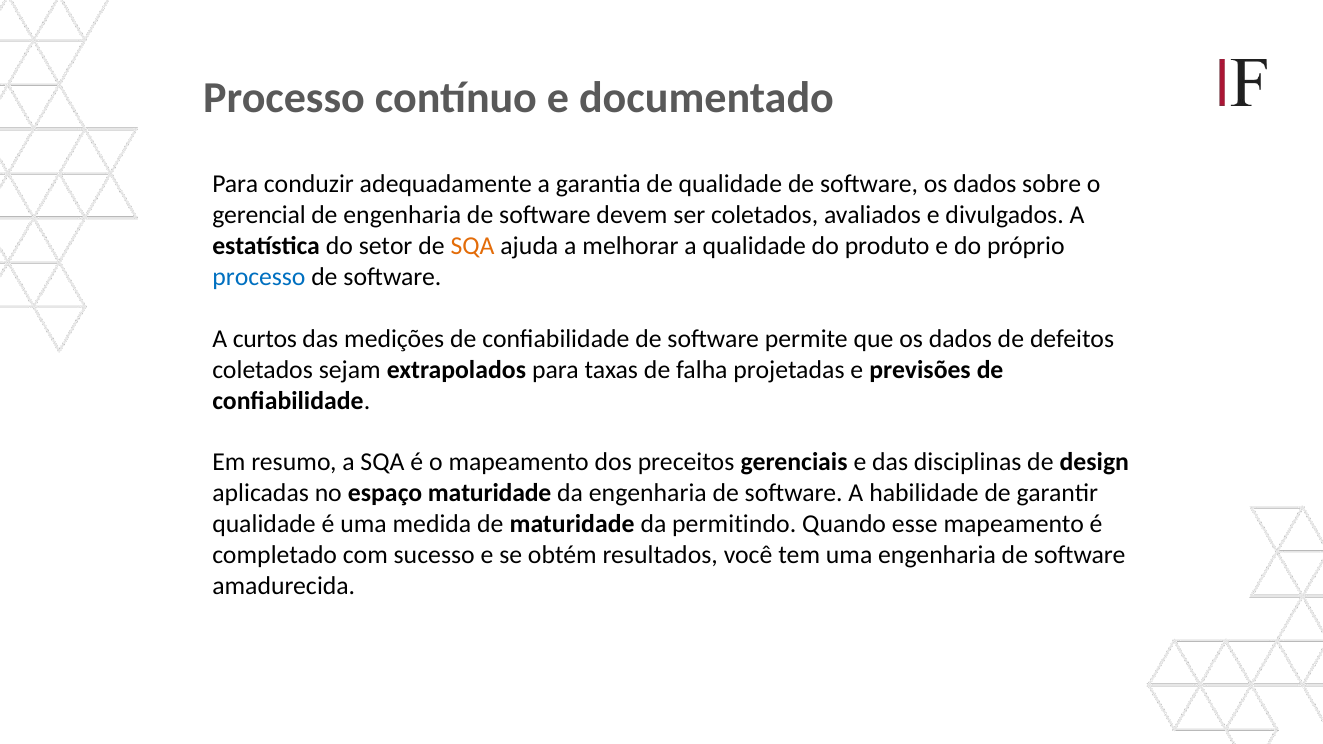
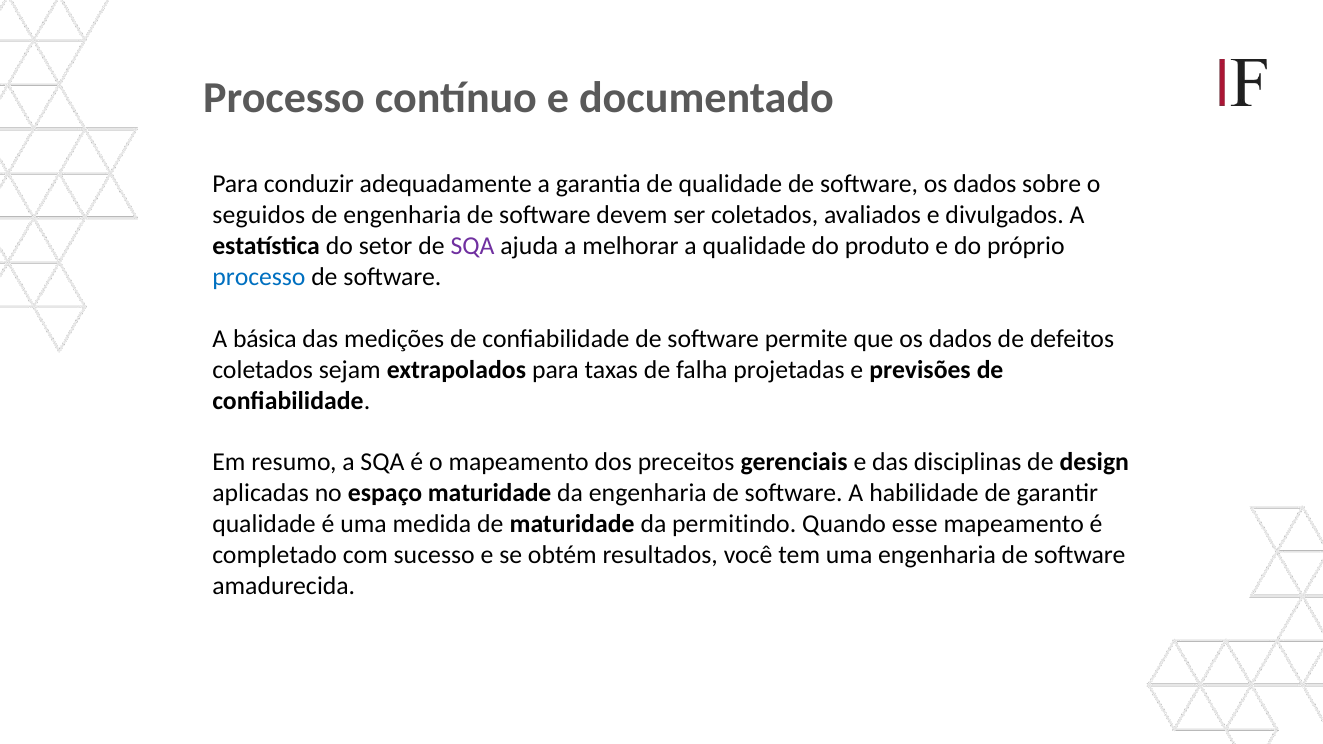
gerencial: gerencial -> seguidos (259, 215)
SQA colour: orange -> purple (473, 246)
curtos: curtos -> básica (265, 339)
